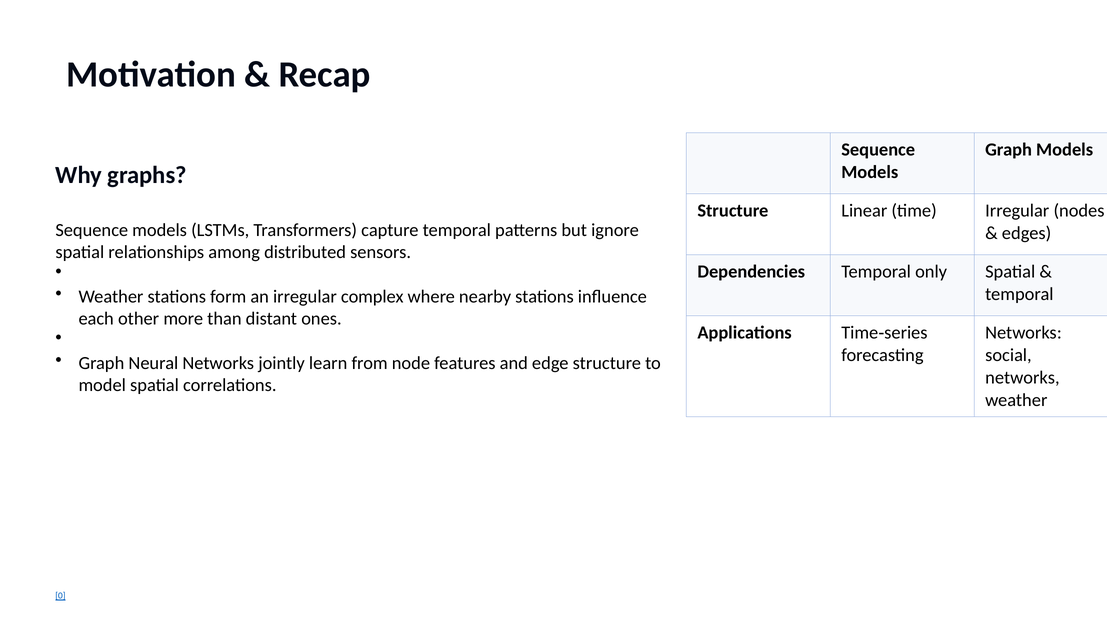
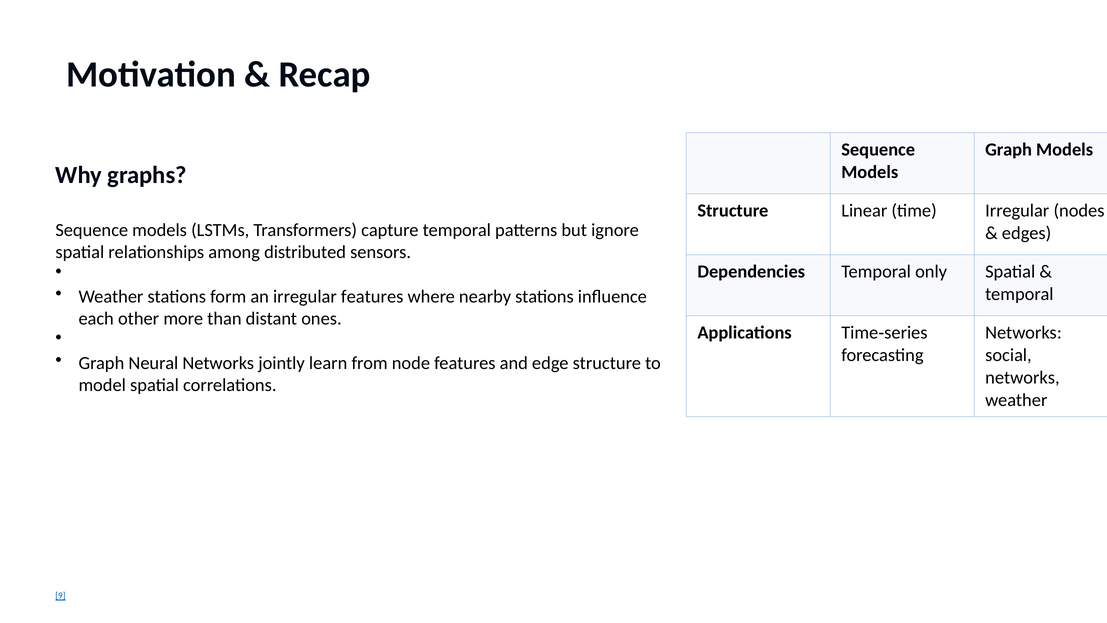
irregular complex: complex -> features (372, 296)
0: 0 -> 9 (60, 596)
